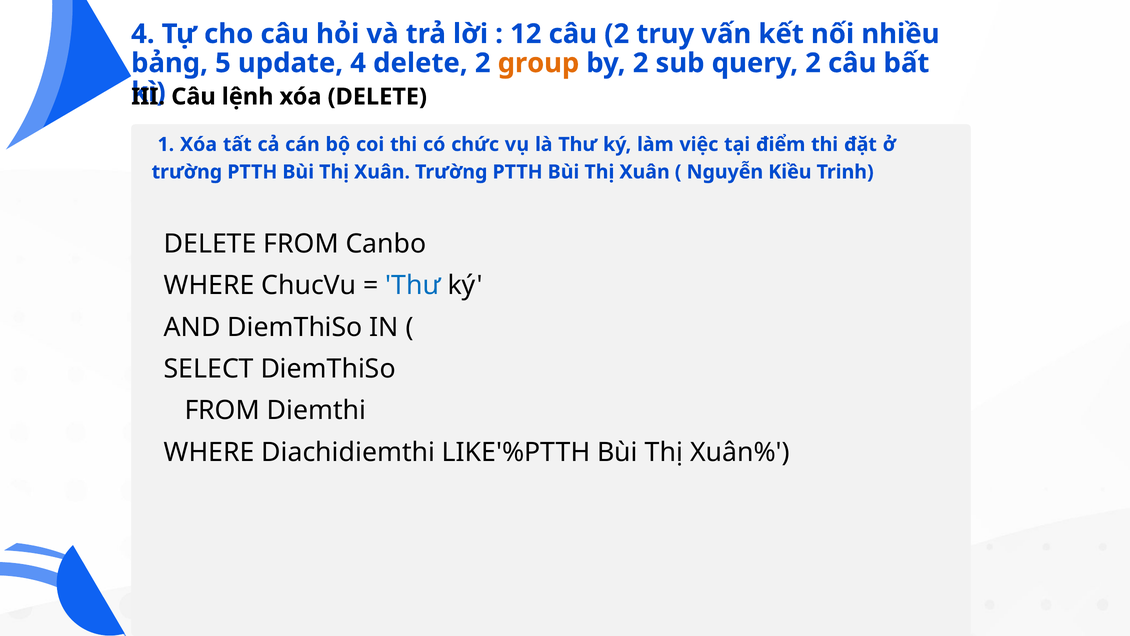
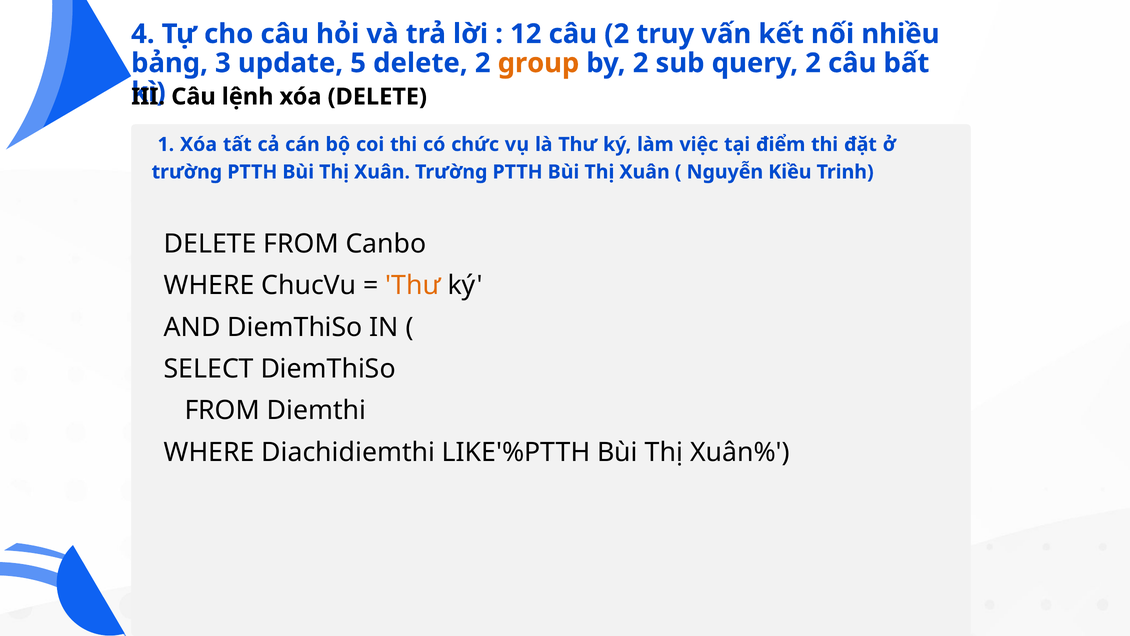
5: 5 -> 3 (223, 63)
update 4: 4 -> 5 (358, 63)
Thư colour: blue -> orange (413, 286)
